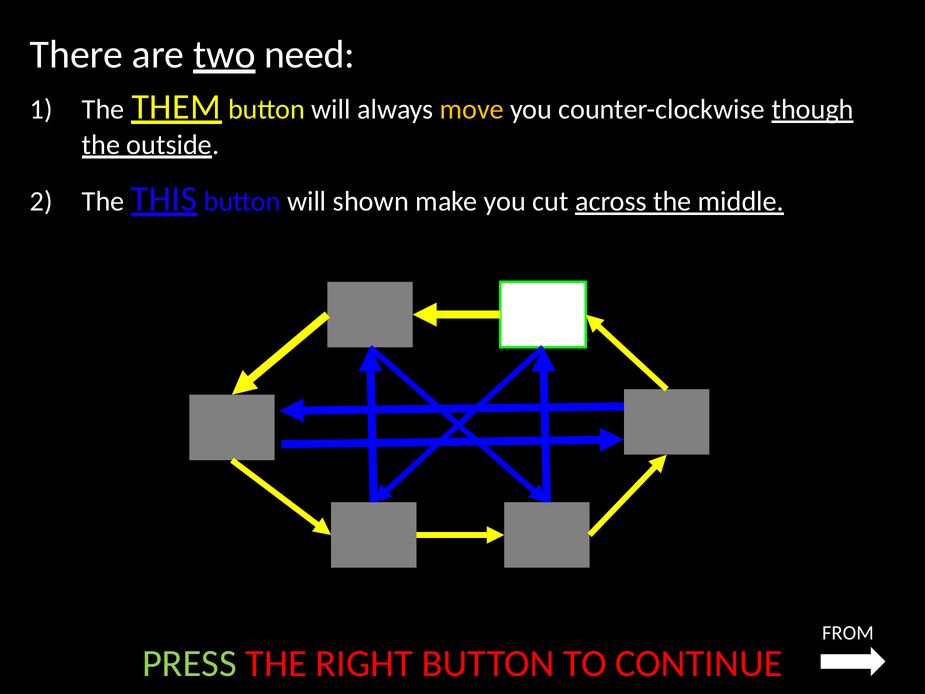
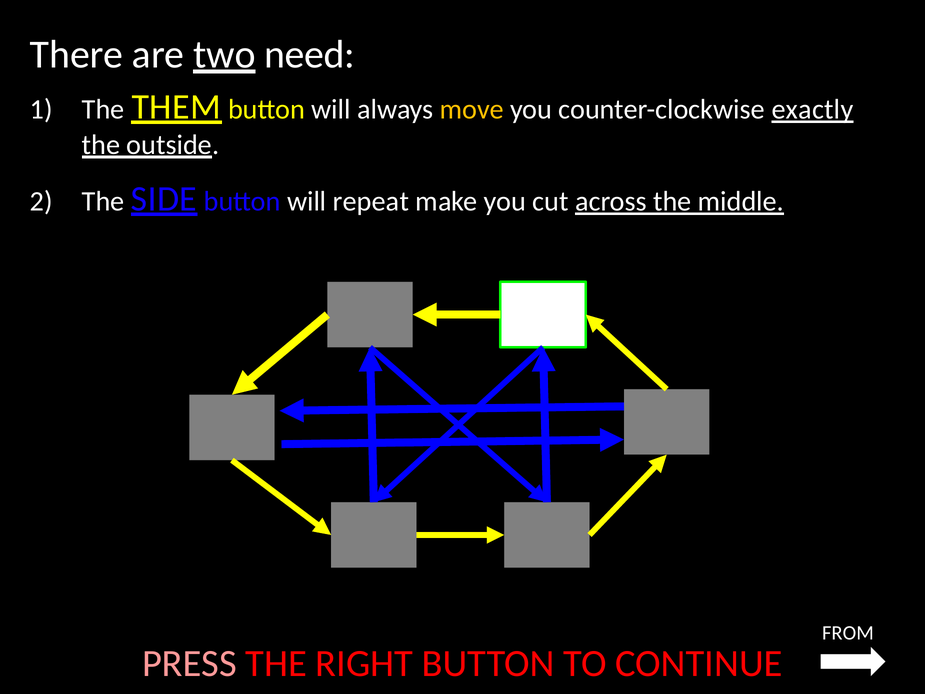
though: though -> exactly (813, 109)
THIS: THIS -> SIDE (164, 199)
shown: shown -> repeat (371, 201)
PRESS colour: light green -> pink (189, 663)
